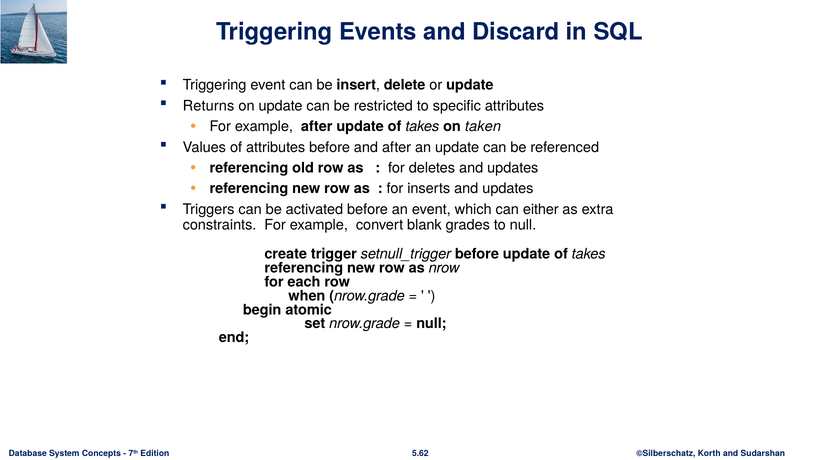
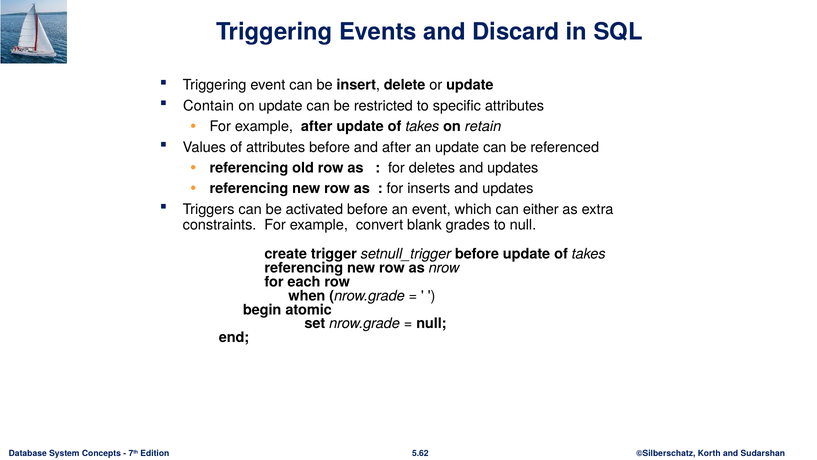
Returns: Returns -> Contain (209, 106)
taken: taken -> retain (483, 126)
